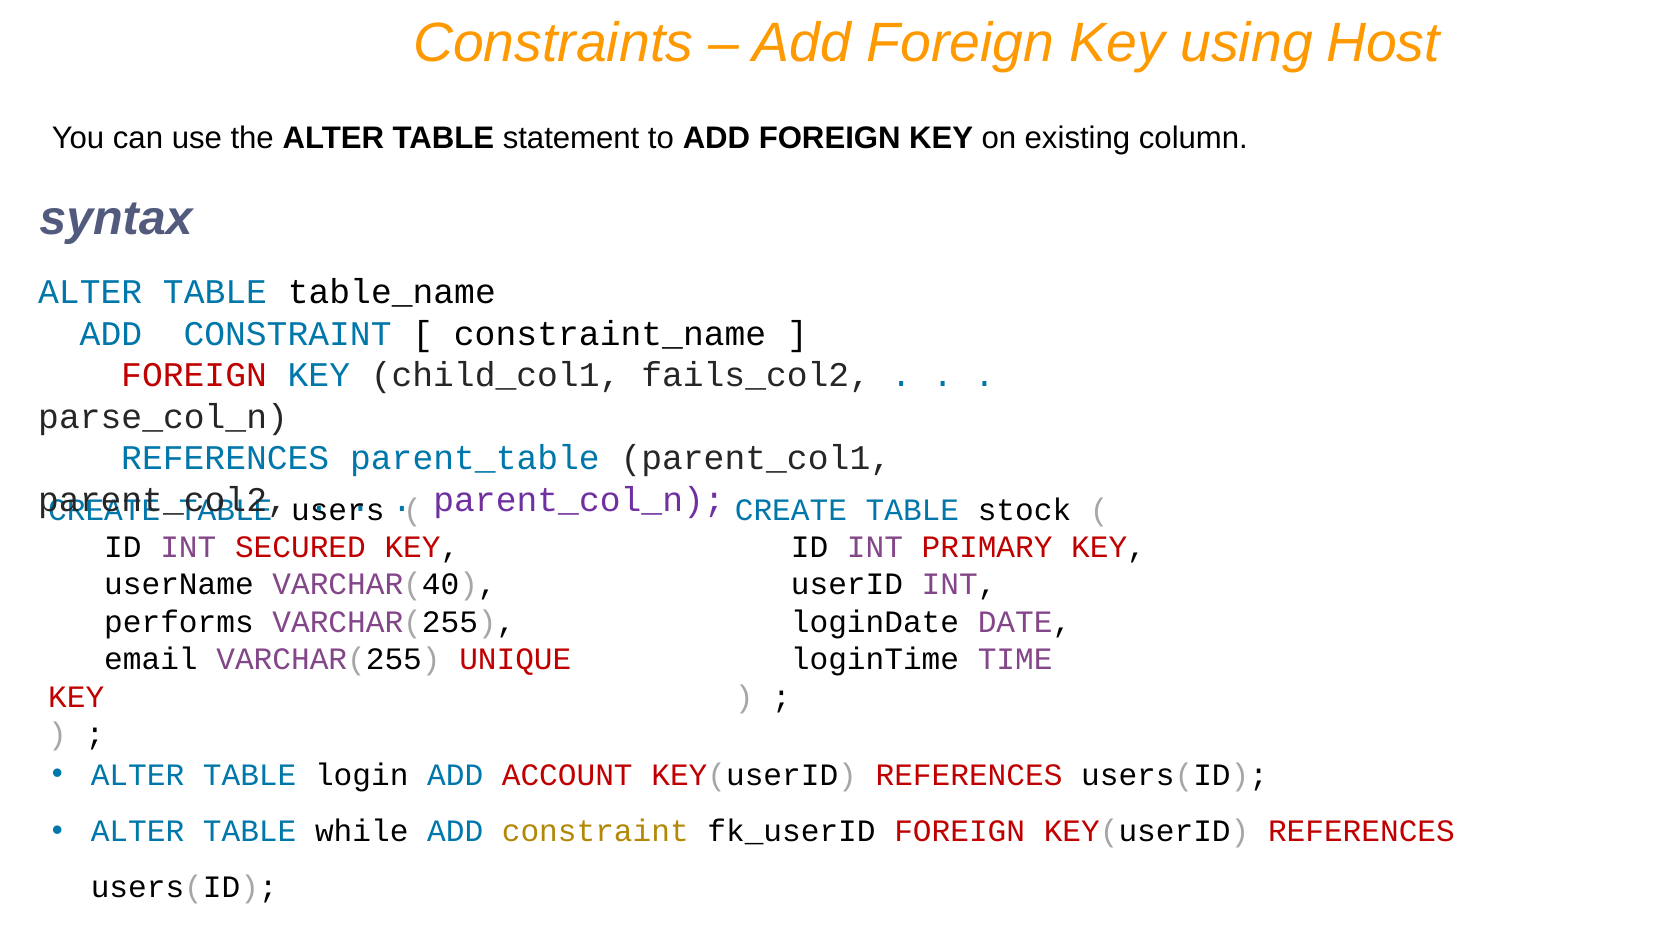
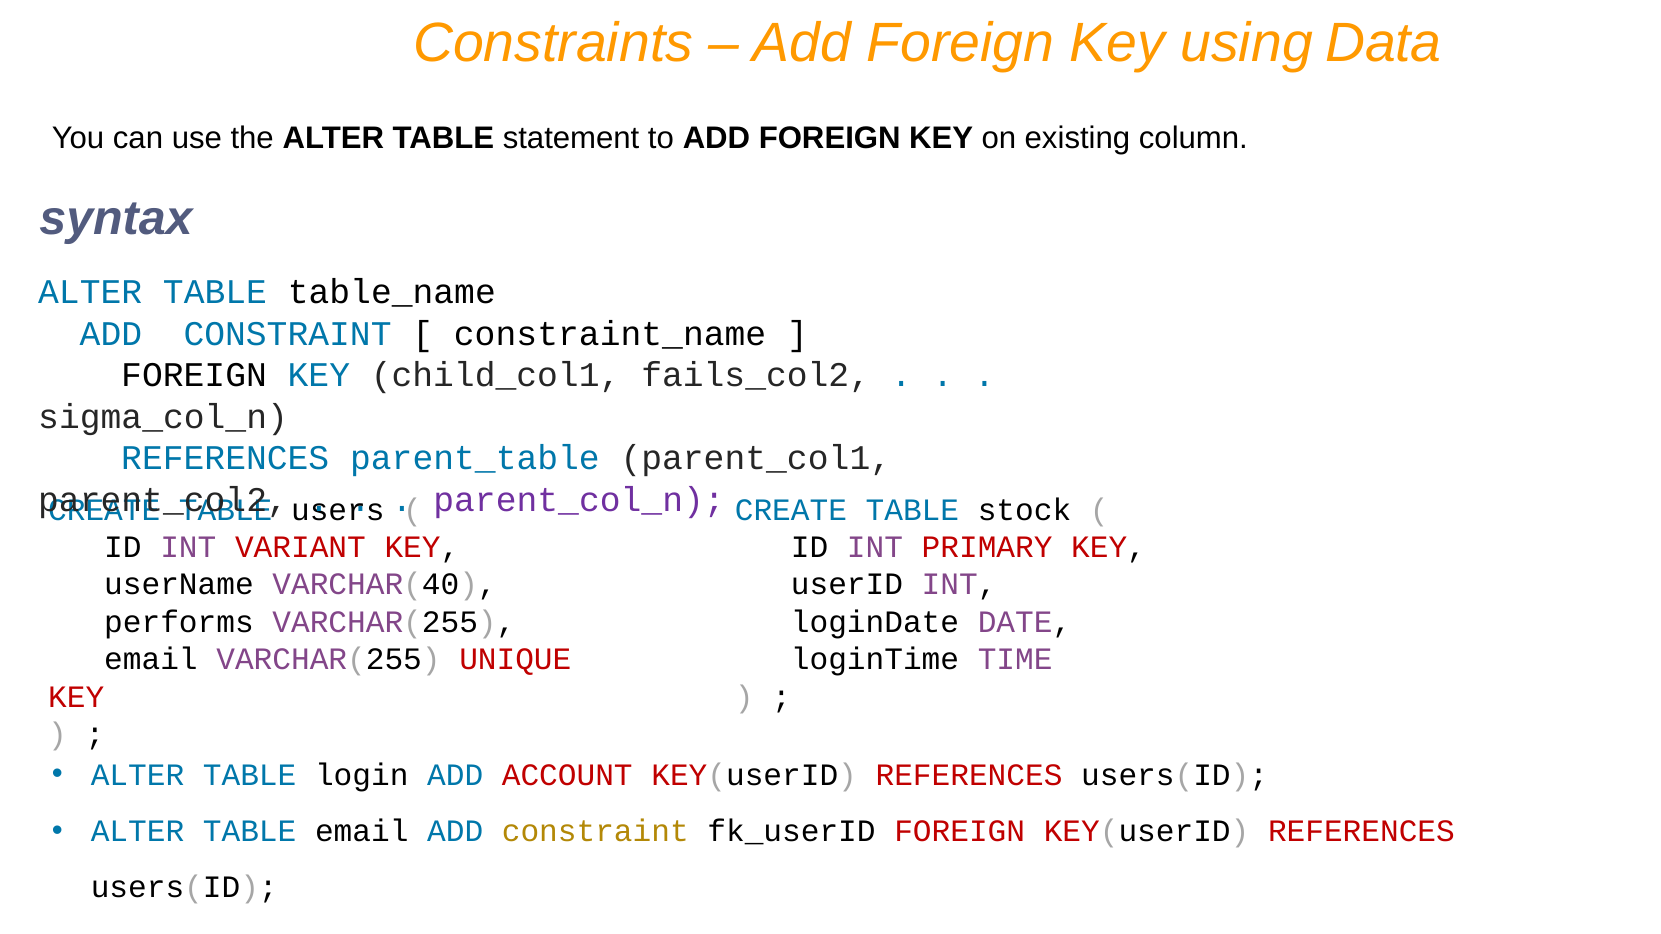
Host: Host -> Data (1383, 43)
FOREIGN colour: red -> black (194, 375)
parse_col_n: parse_col_n -> sigma_col_n (163, 417)
SECURED: SECURED -> VARIANT (300, 548)
TABLE while: while -> email (362, 832)
